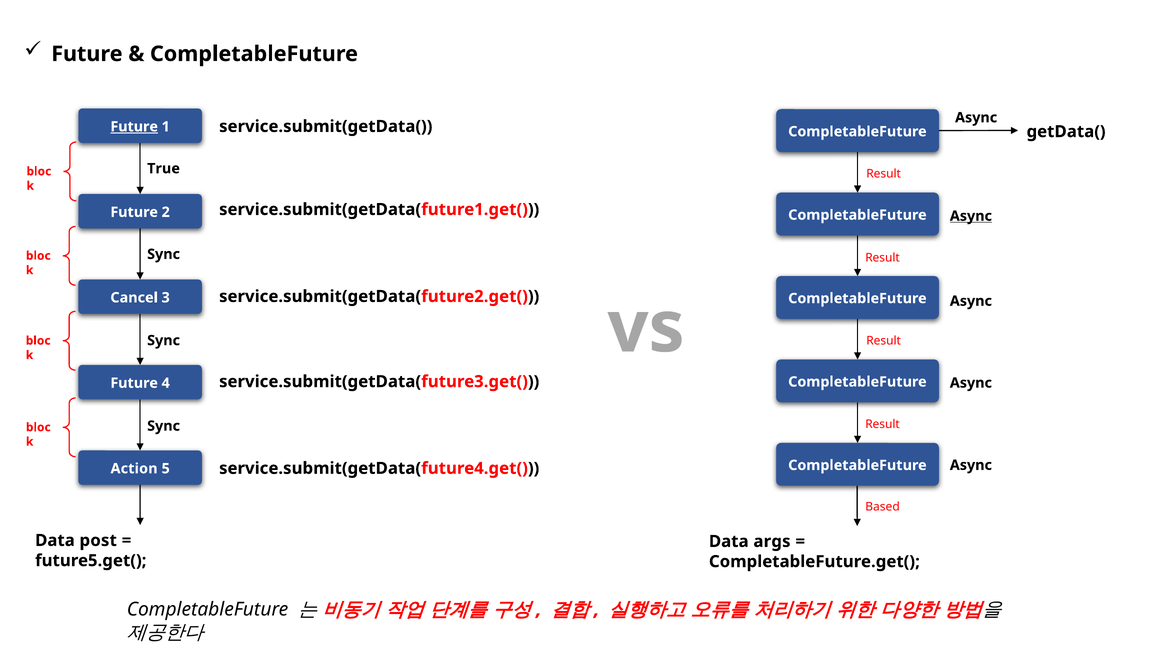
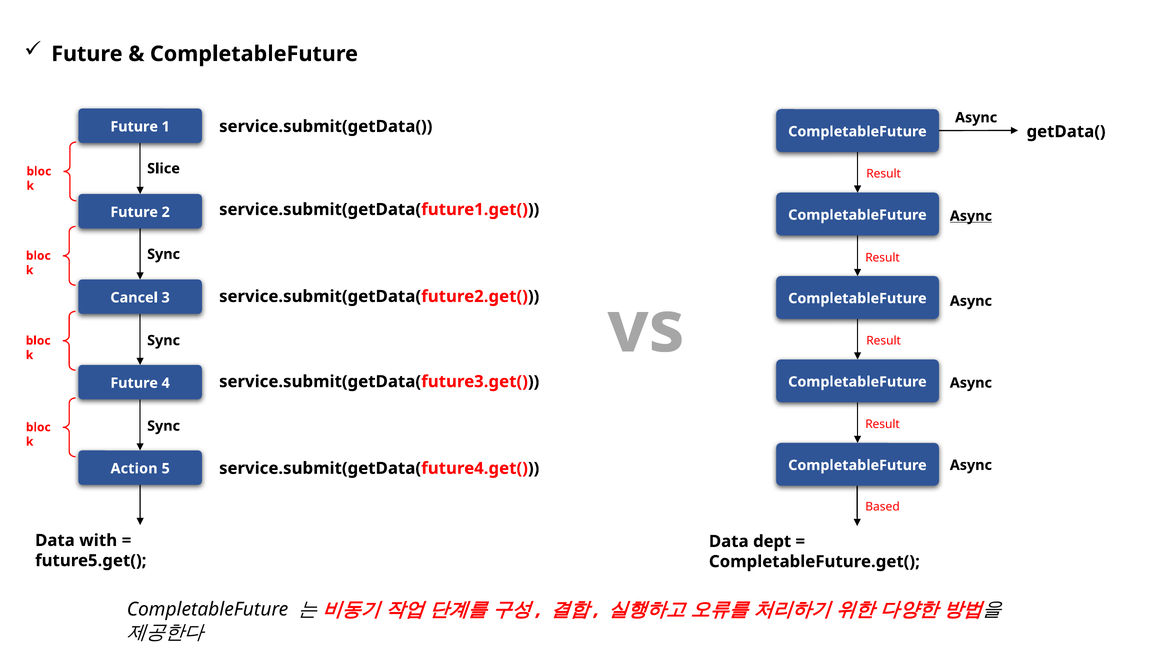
Future underline: present -> none (134, 127)
True: True -> Slice (164, 169)
post: post -> with (98, 540)
args: args -> dept (772, 541)
